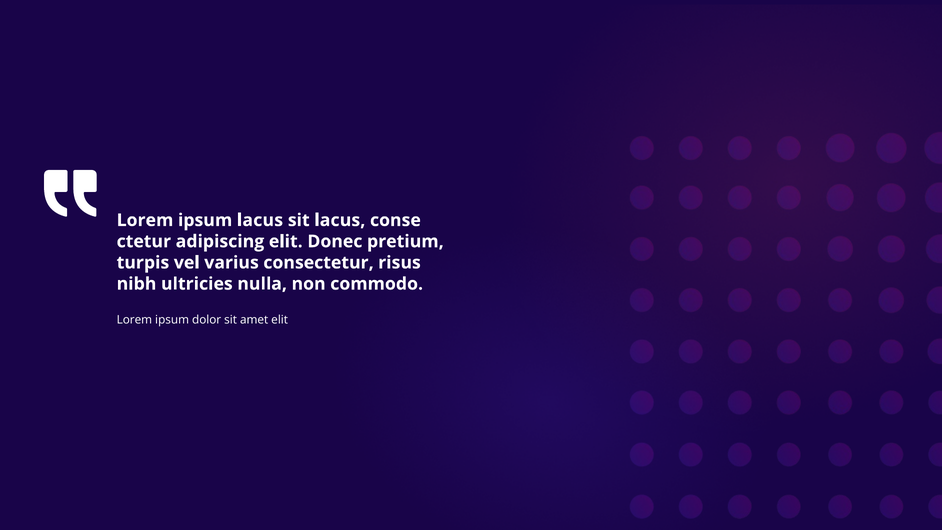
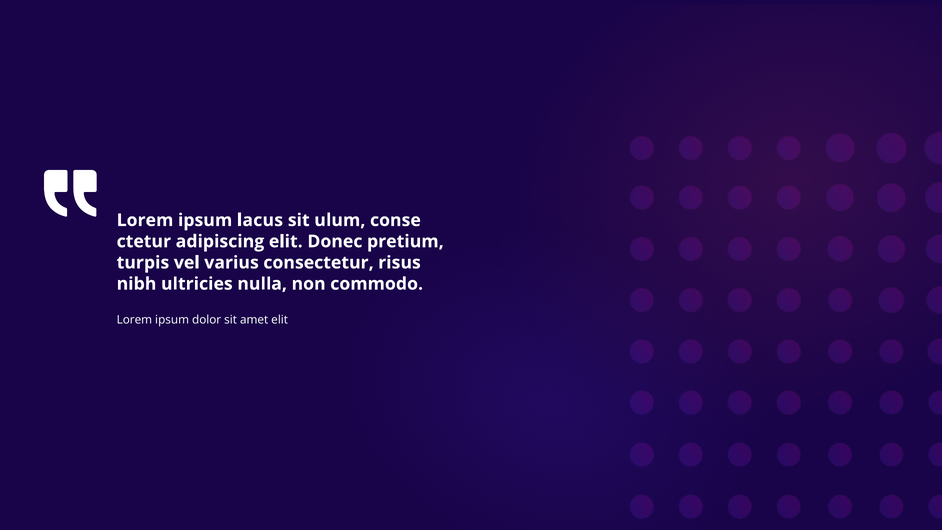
sit lacus: lacus -> ulum (340, 220)
